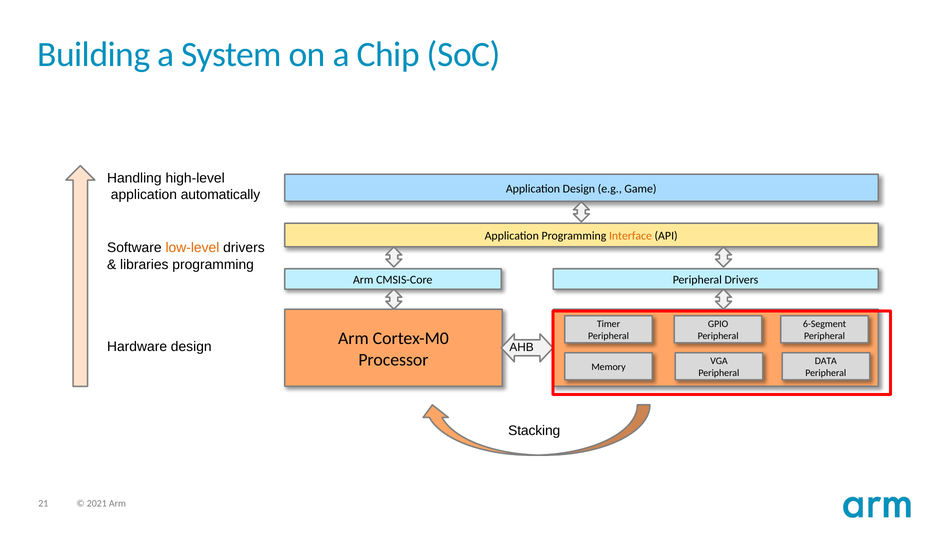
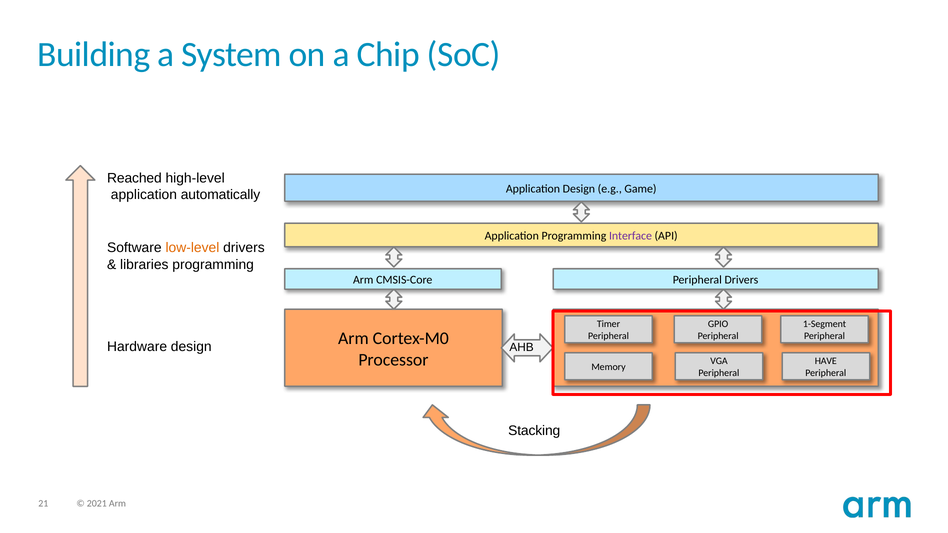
Handling: Handling -> Reached (134, 178)
Interface colour: orange -> purple (630, 236)
6-Segment: 6-Segment -> 1-Segment (825, 324)
DATA: DATA -> HAVE (826, 361)
